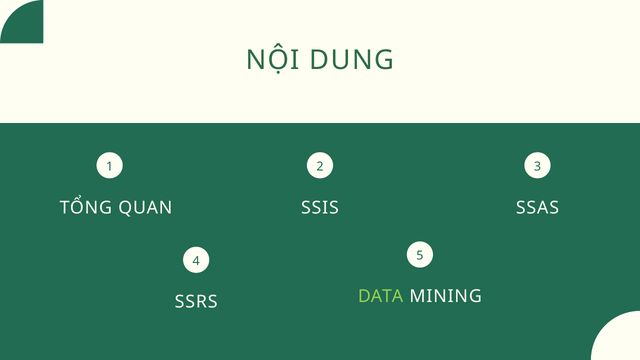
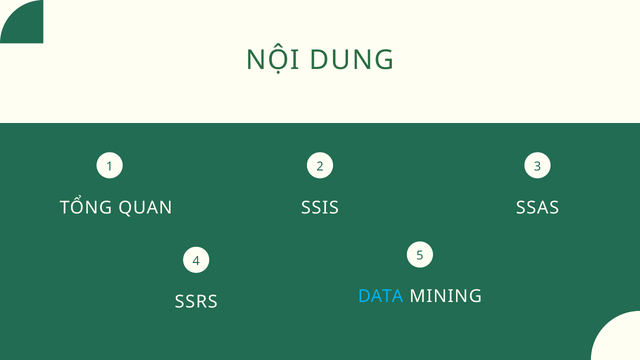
DATA colour: light green -> light blue (381, 296)
